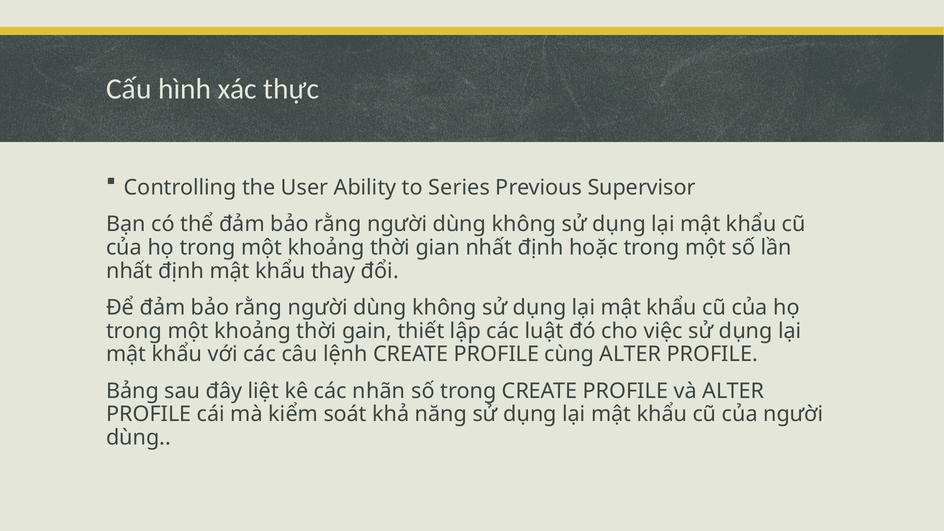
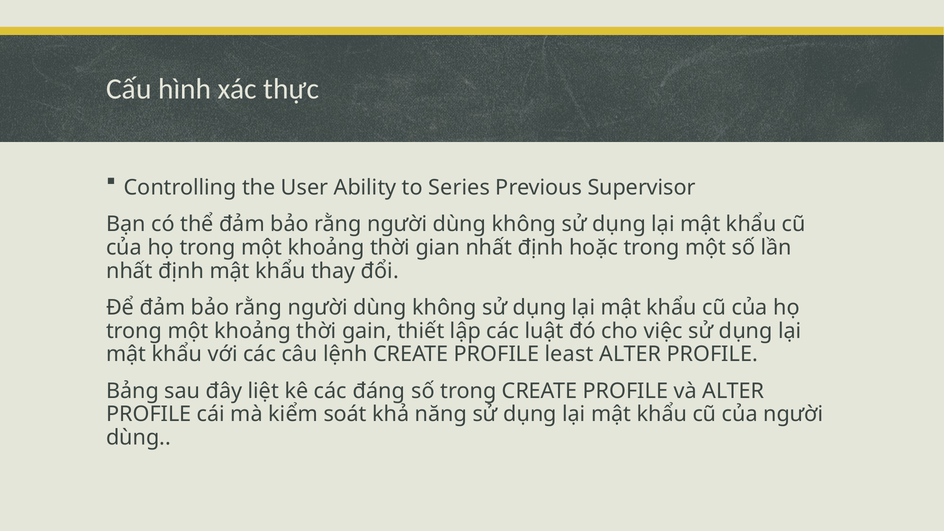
cùng: cùng -> least (569, 354)
nhãn: nhãn -> đáng (379, 391)
